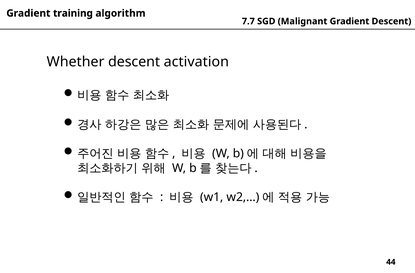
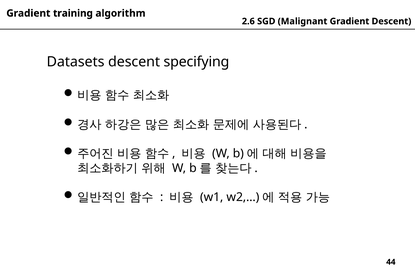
7.7: 7.7 -> 2.6 (248, 21)
Whether: Whether -> Datasets (76, 62)
activation: activation -> specifying (196, 62)
